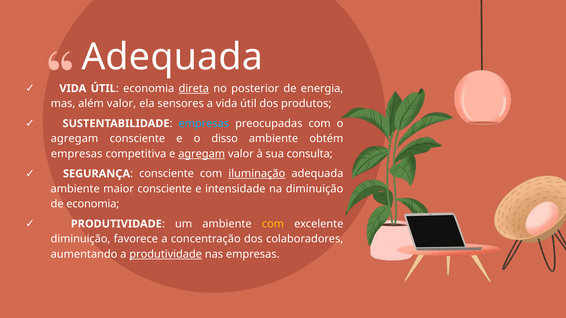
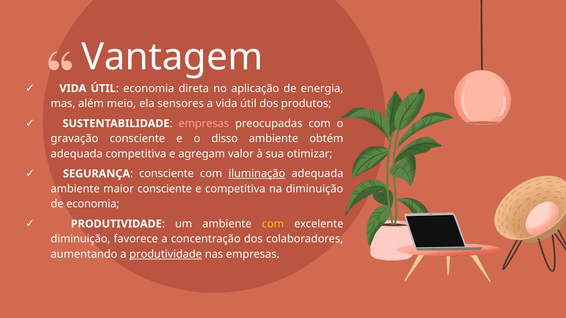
Adequada: Adequada -> Vantagem (172, 57)
direta underline: present -> none (194, 89)
posterior: posterior -> aplicação (255, 89)
além valor: valor -> meio (121, 104)
empresas colour: light blue -> pink (204, 124)
agregam: agregam -> gravação (75, 139)
empresas: empresas -> adequada (77, 154)
agregam underline: present -> none (202, 154)
consulta: consulta -> otimizar (310, 154)
e intensidade: intensidade -> competitiva (235, 189)
